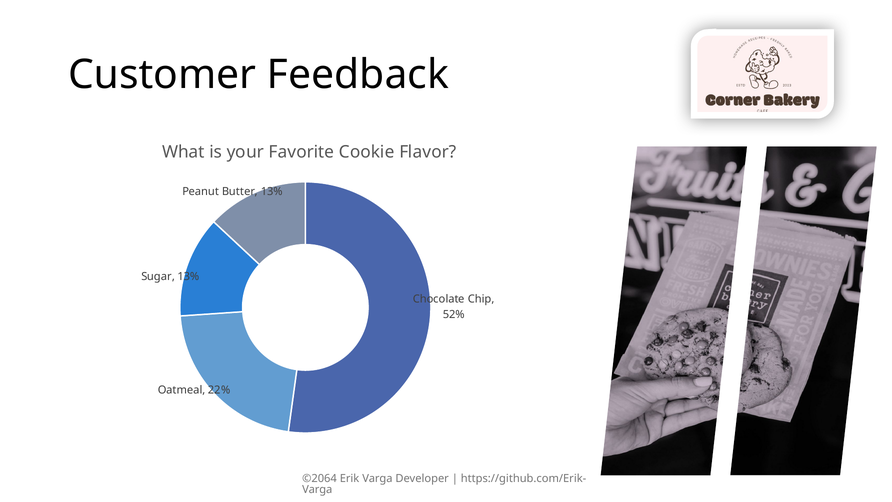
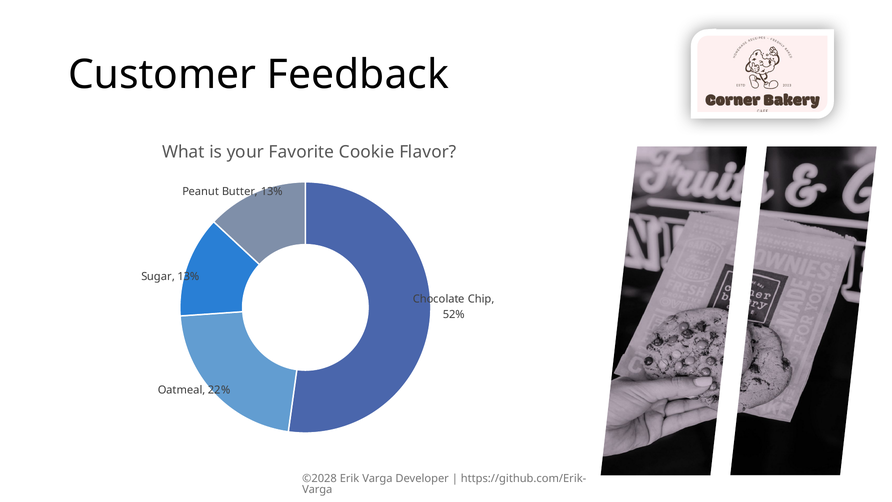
©2064: ©2064 -> ©2028 (319, 478)
